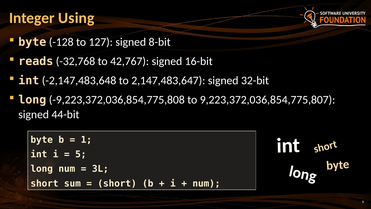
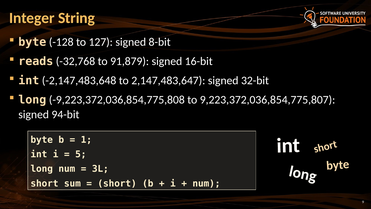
Using: Using -> String (76, 18)
42,767: 42,767 -> 91,879 (130, 61)
44-bit: 44-bit -> 94-bit (65, 114)
